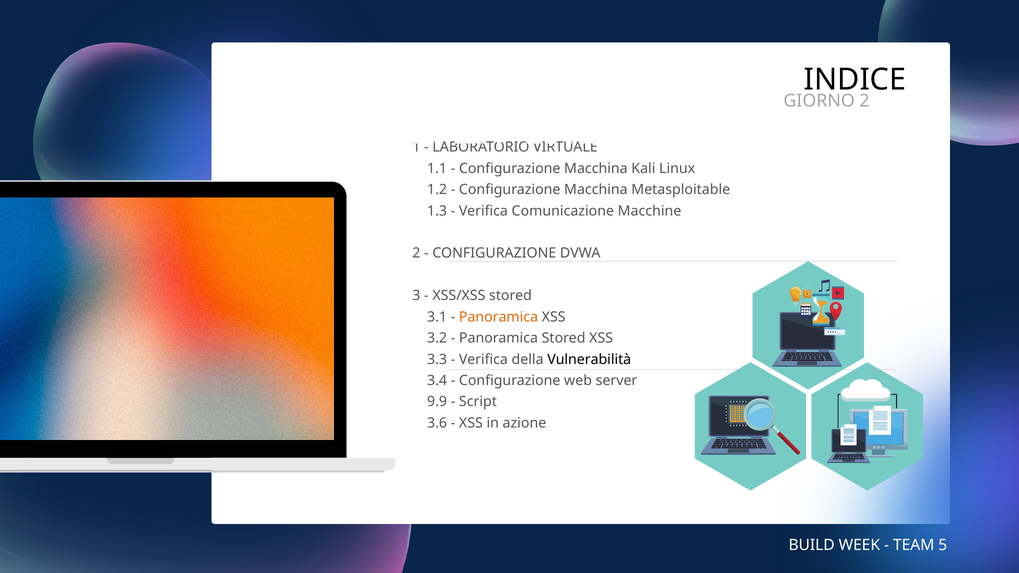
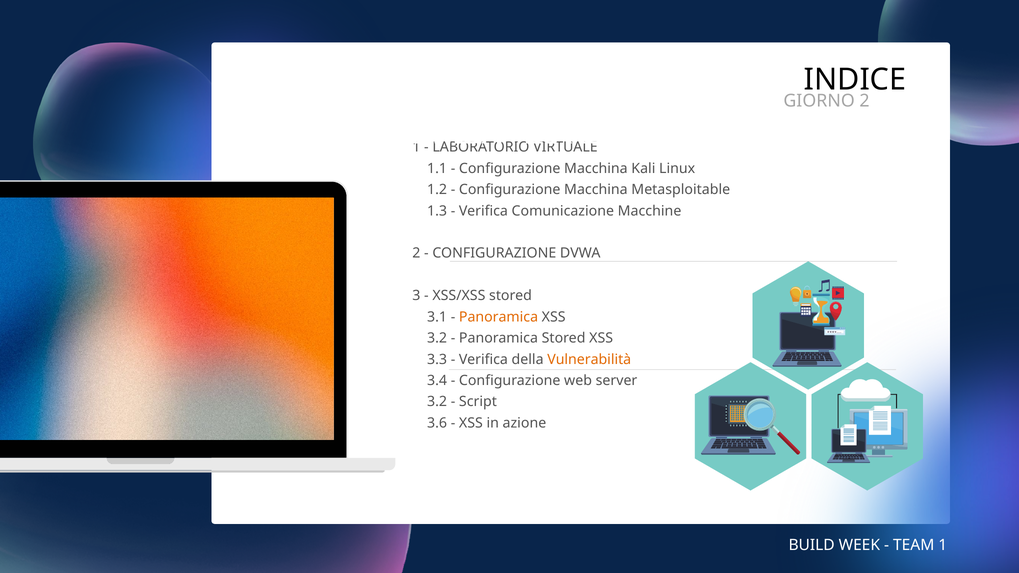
Vulnerabilità colour: black -> orange (589, 359)
9.9: 9.9 -> 3.2 (437, 402)
TEAM 5: 5 -> 1 (943, 545)
